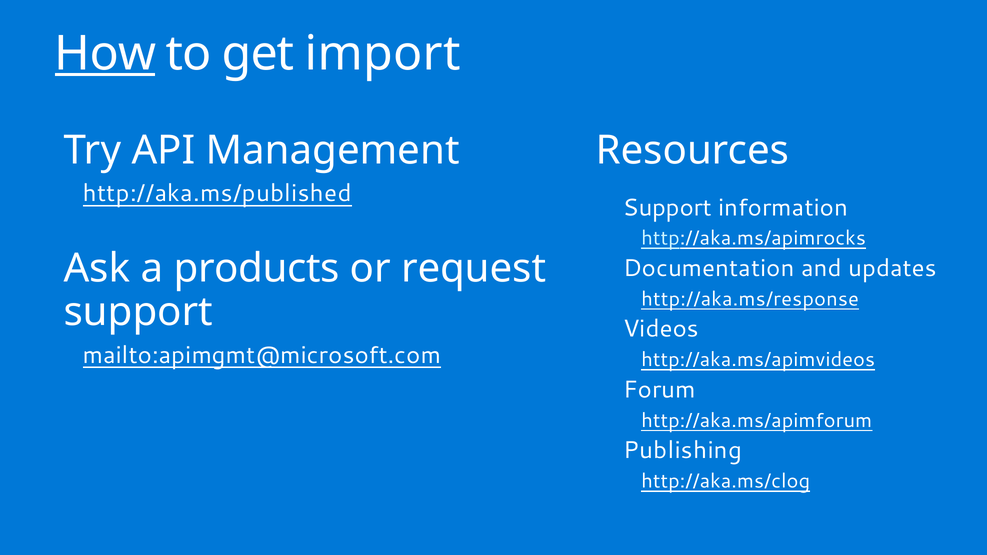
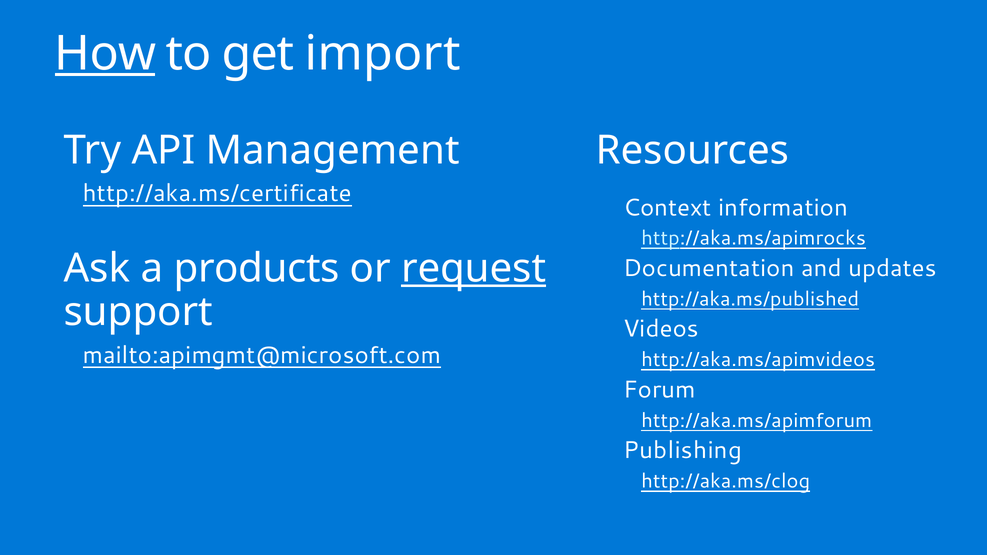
http://aka.ms/published: http://aka.ms/published -> http://aka.ms/certificate (217, 193)
Support: Support -> Context (667, 208)
request underline: none -> present (474, 269)
http://aka.ms/response: http://aka.ms/response -> http://aka.ms/published (750, 299)
